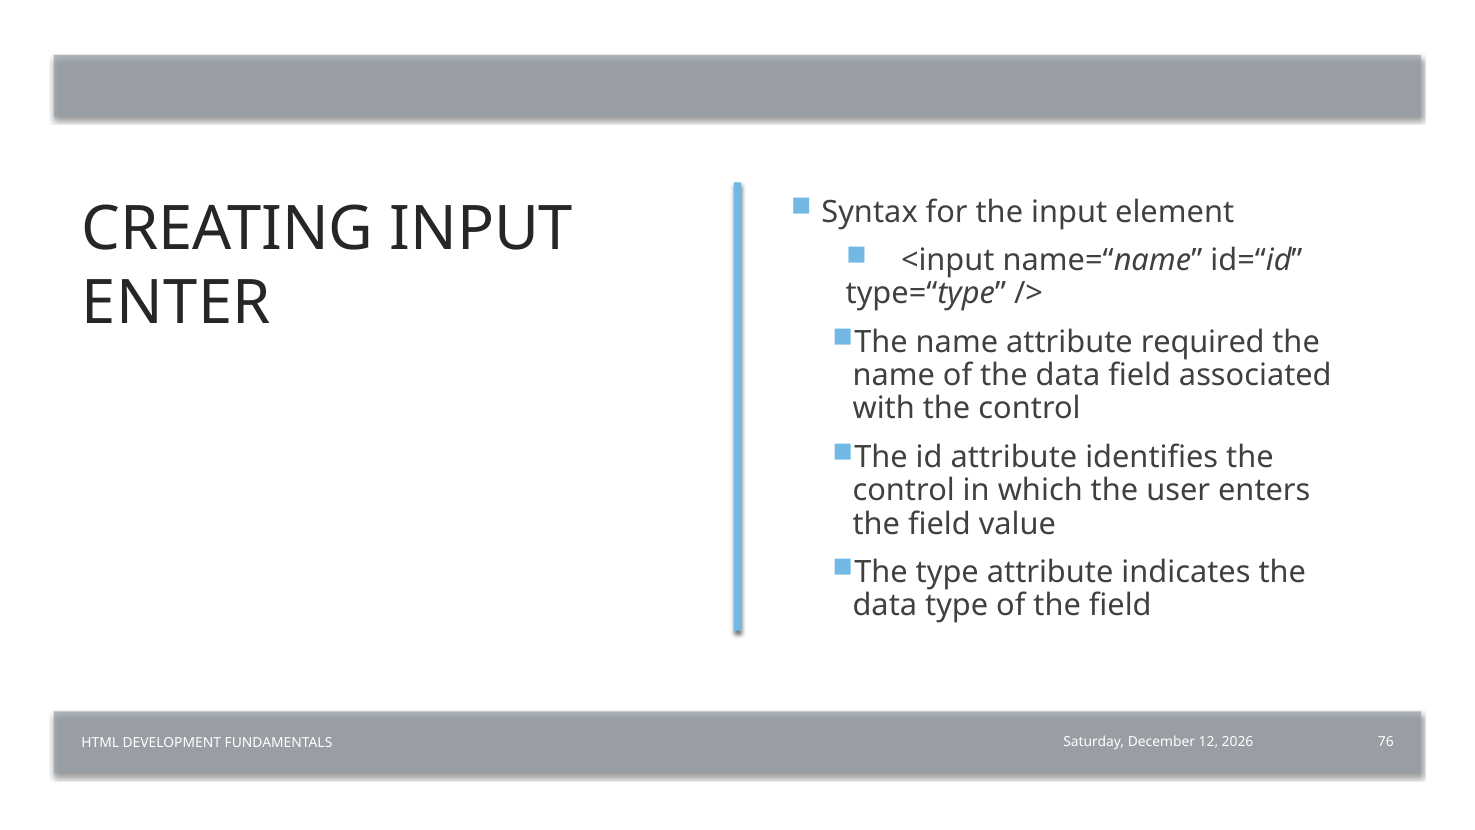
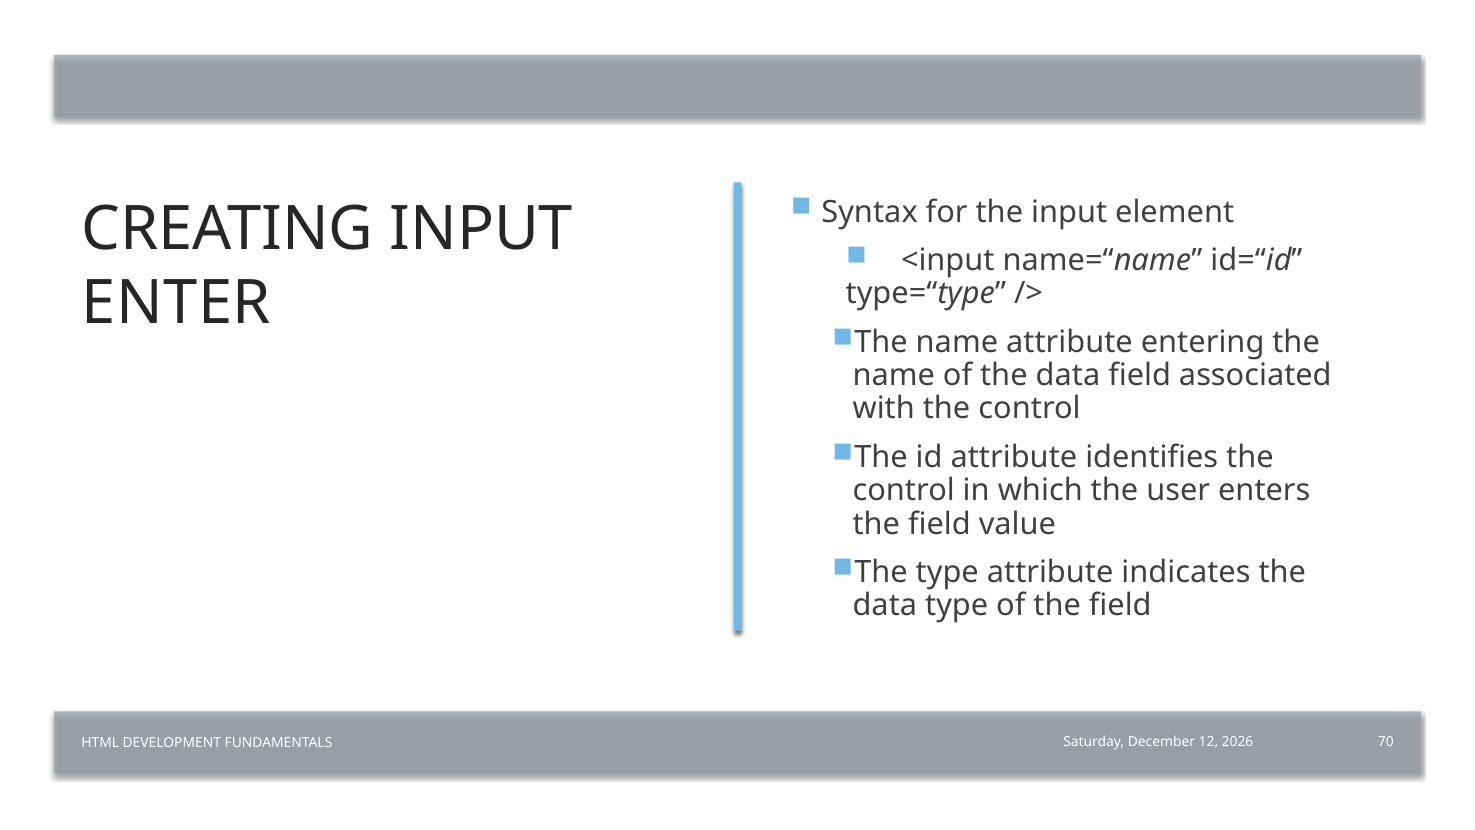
required: required -> entering (1203, 342)
76: 76 -> 70 (1386, 742)
